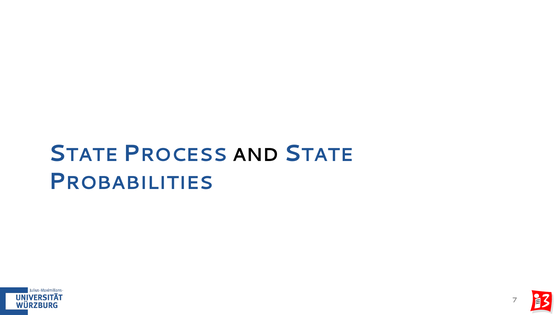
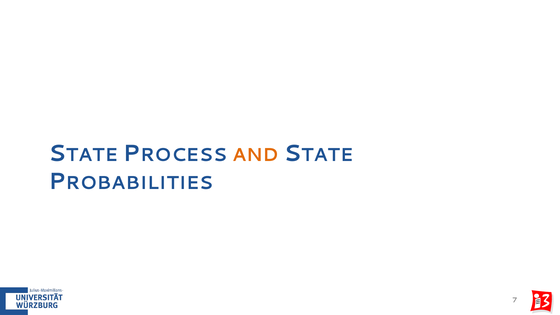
AND colour: black -> orange (255, 155)
